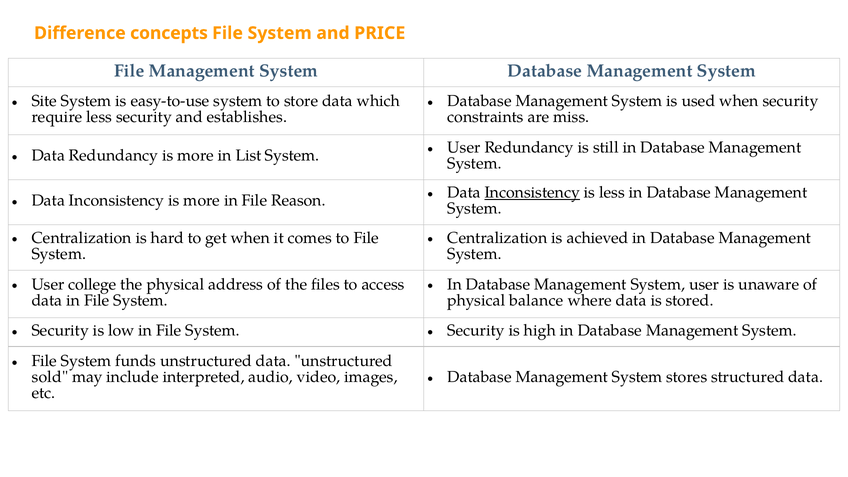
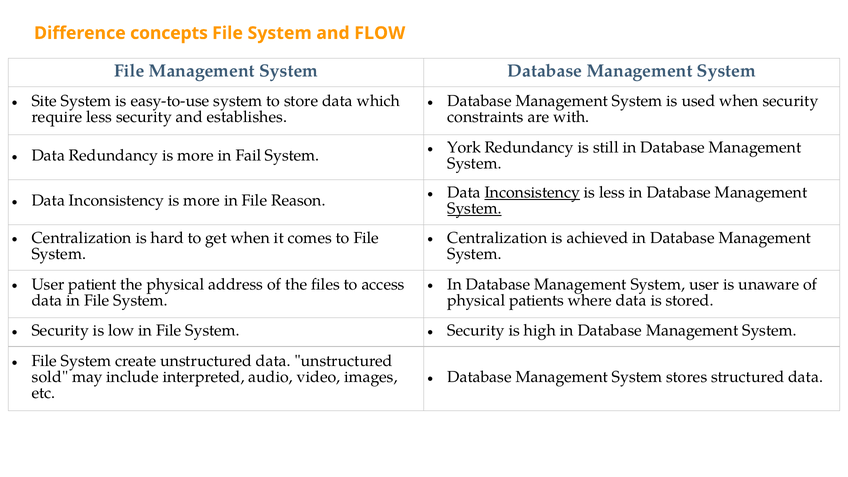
PRICE: PRICE -> FLOW (380, 33)
miss: miss -> with (571, 117)
User: User -> York (464, 147)
List: List -> Fail (248, 156)
System underline: none -> present (475, 209)
college: college -> patient (92, 284)
balance: balance -> patients (537, 300)
funds: funds -> create (136, 361)
